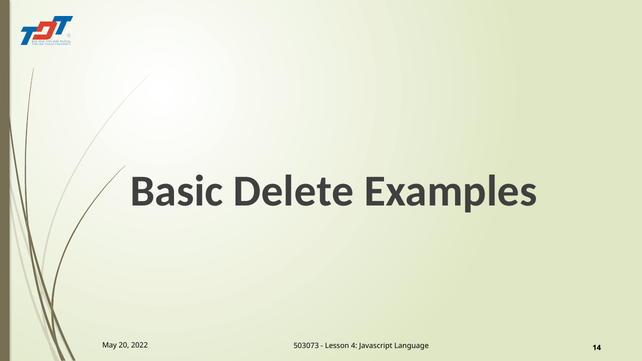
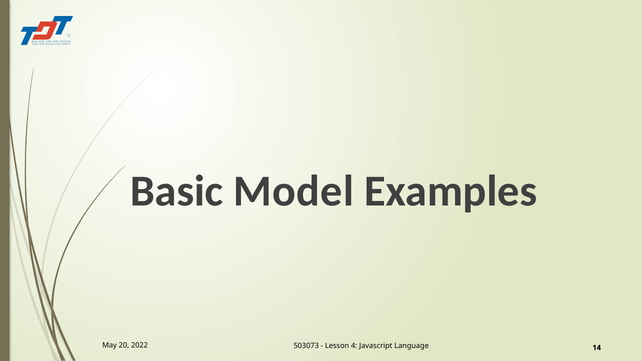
Delete: Delete -> Model (294, 191)
